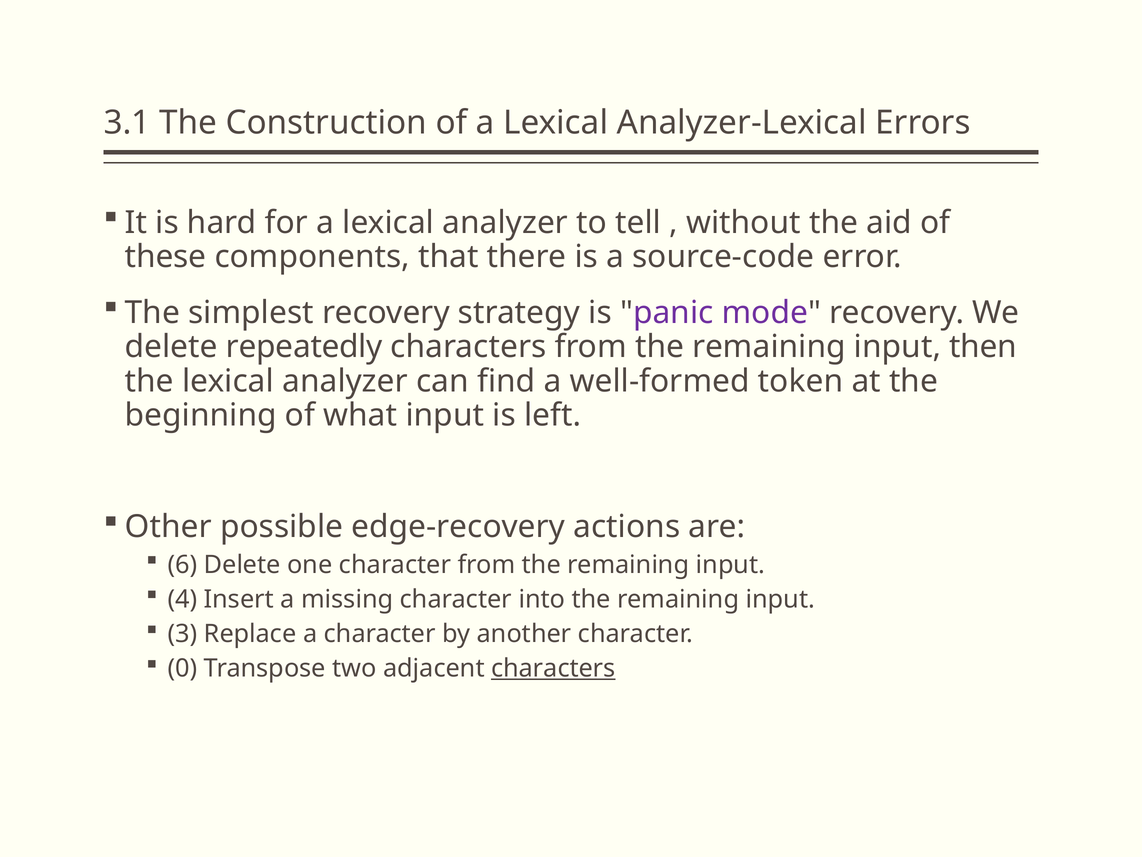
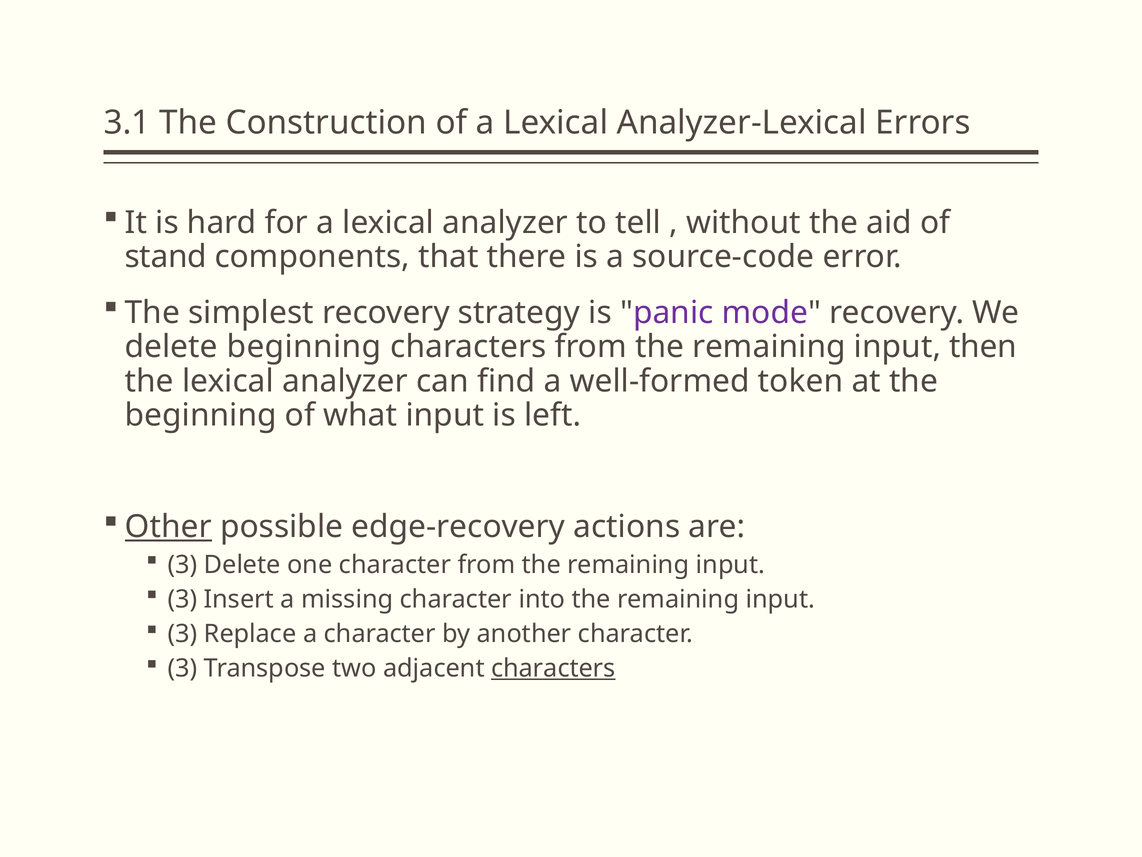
these: these -> stand (166, 257)
delete repeatedly: repeatedly -> beginning (304, 347)
Other underline: none -> present (168, 527)
6: 6 -> 3 (183, 565)
4: 4 -> 3 (183, 599)
0: 0 -> 3 (183, 668)
